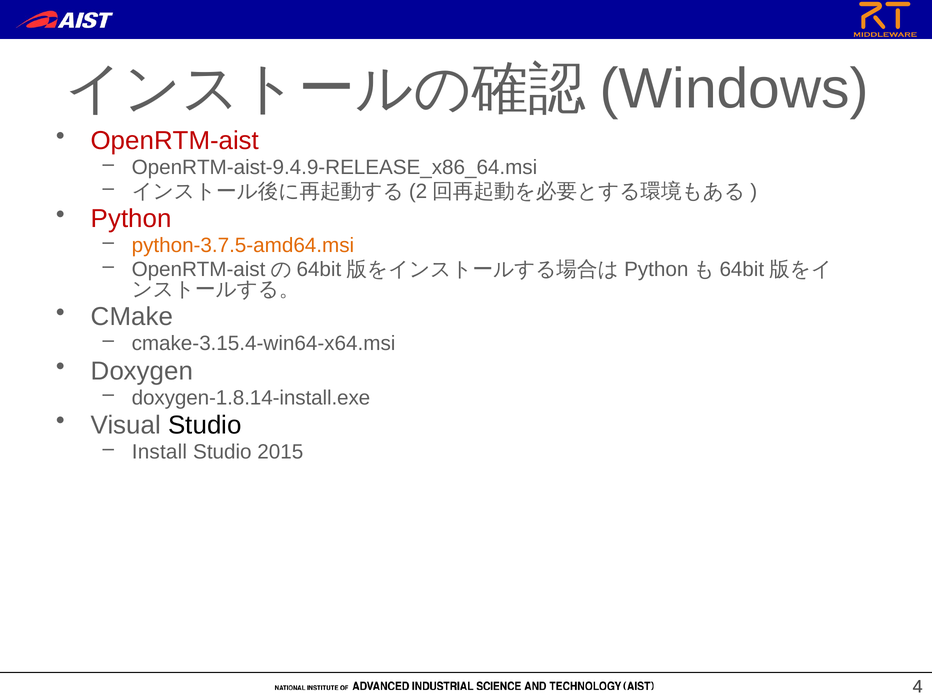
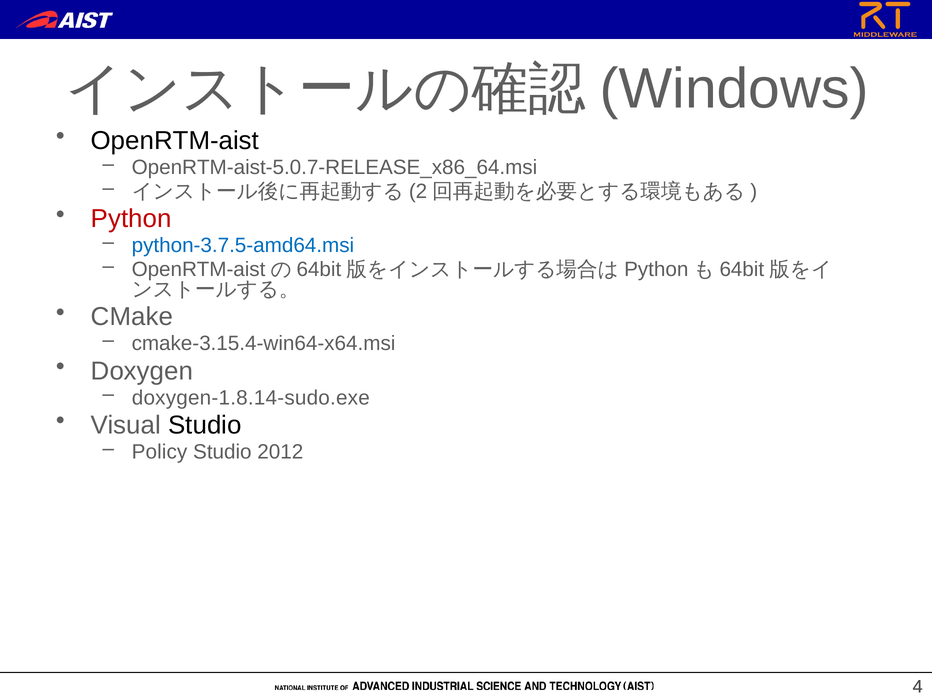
OpenRTM-aist colour: red -> black (175, 141)
OpenRTM-aist-9.4.9-RELEASE_x86_64.msi: OpenRTM-aist-9.4.9-RELEASE_x86_64.msi -> OpenRTM-aist-5.0.7-RELEASE_x86_64.msi (334, 167)
python-3.7.5-amd64.msi colour: orange -> blue (243, 246)
doxygen-1.8.14-install.exe: doxygen-1.8.14-install.exe -> doxygen-1.8.14-sudo.exe (251, 398)
Install: Install -> Policy (159, 452)
2015: 2015 -> 2012 (280, 452)
